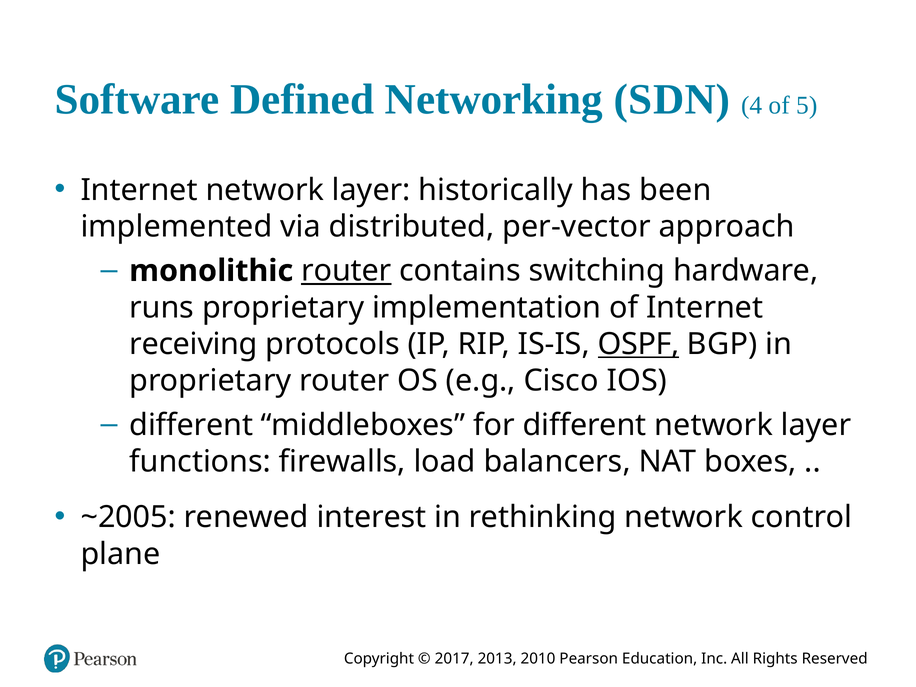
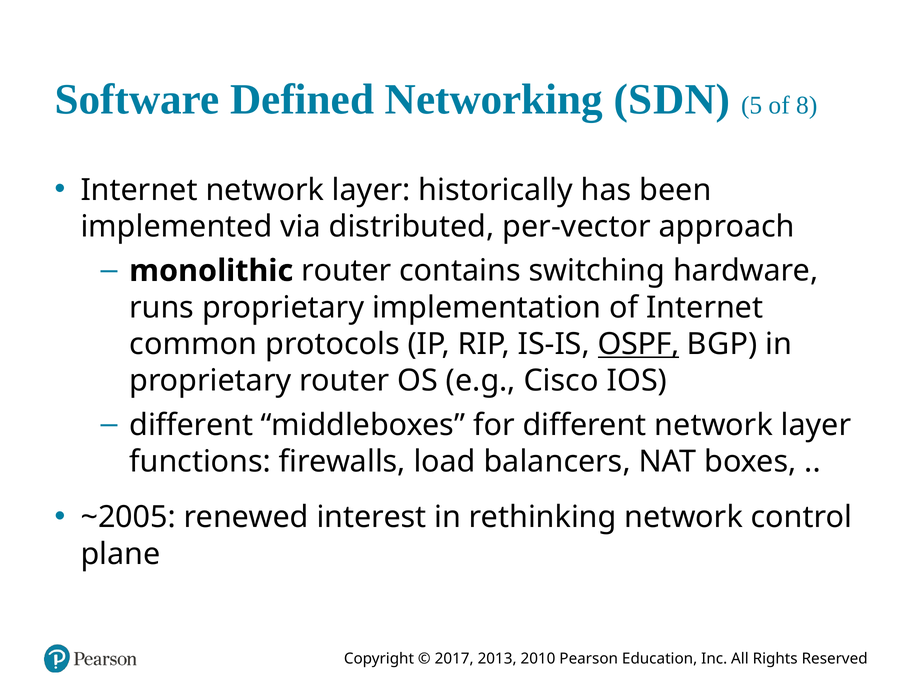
4: 4 -> 5 (752, 105)
5: 5 -> 8 (807, 105)
router underline: present -> none (346, 271)
receiving: receiving -> common (193, 344)
